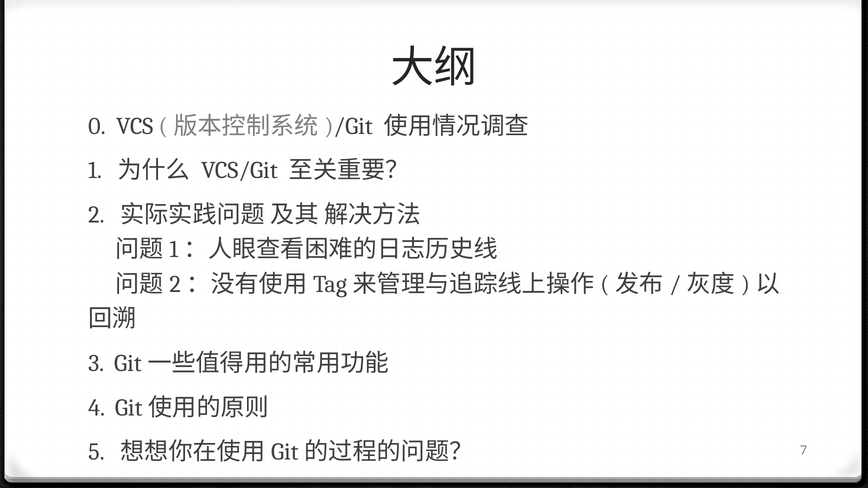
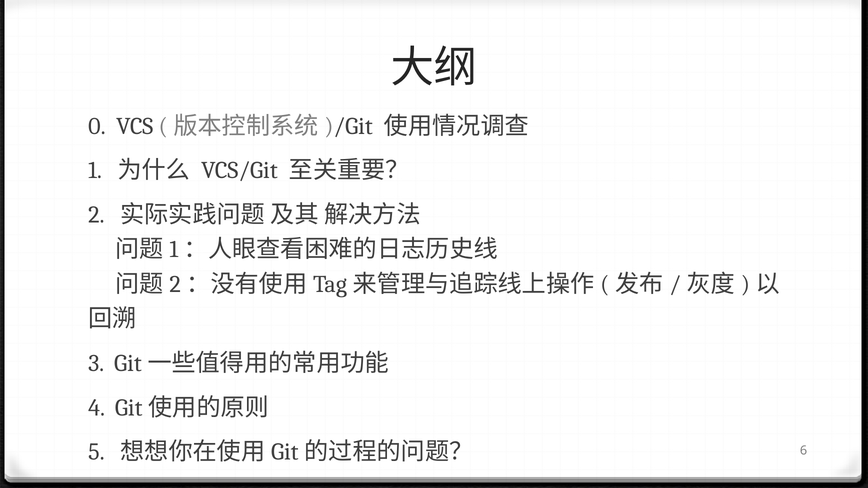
7: 7 -> 6 (804, 451)
